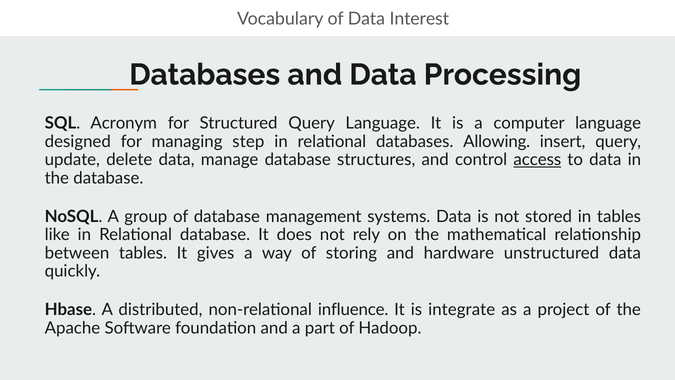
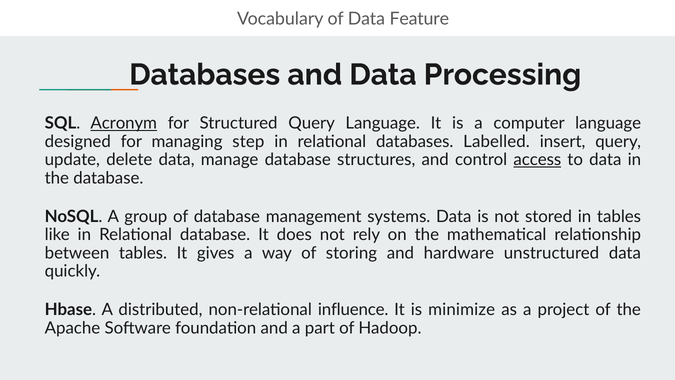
Interest: Interest -> Feature (419, 19)
Acronym underline: none -> present (124, 123)
Allowing: Allowing -> Labelled (497, 141)
integrate: integrate -> minimize (462, 310)
